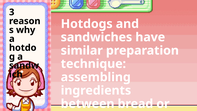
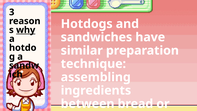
why underline: none -> present (26, 30)
